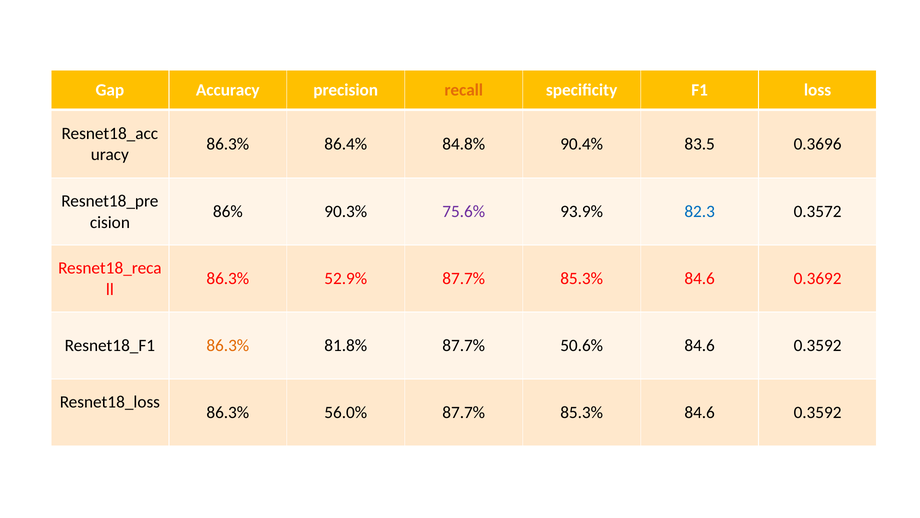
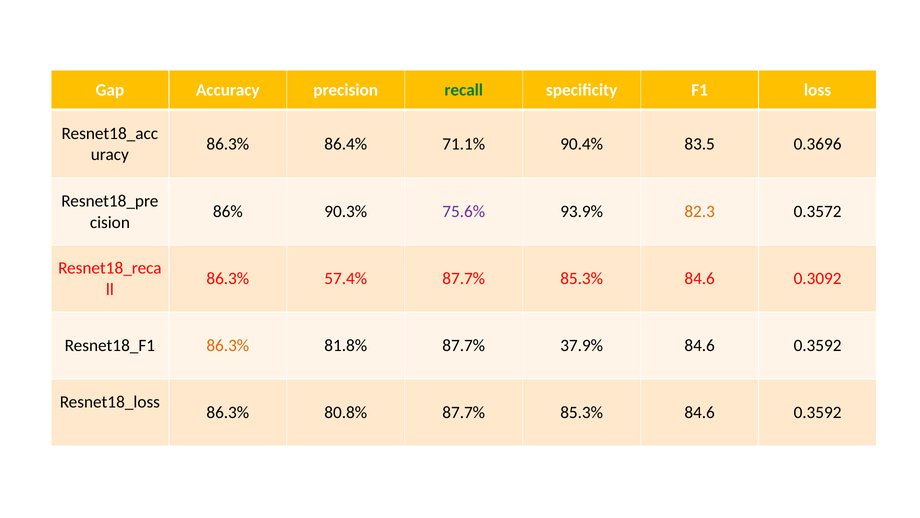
recall colour: orange -> green (464, 90)
84.8%: 84.8% -> 71.1% (464, 144)
82.3 colour: blue -> orange (700, 212)
52.9%: 52.9% -> 57.4% (346, 278)
0.3692: 0.3692 -> 0.3092 (818, 278)
50.6%: 50.6% -> 37.9% (582, 345)
56.0%: 56.0% -> 80.8% (346, 412)
